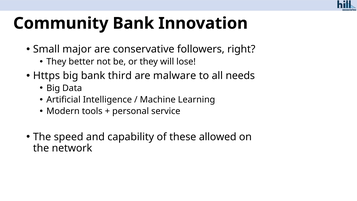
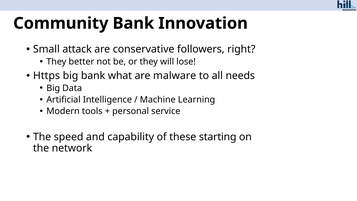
major: major -> attack (77, 49)
third: third -> what (120, 76)
allowed: allowed -> starting (218, 137)
